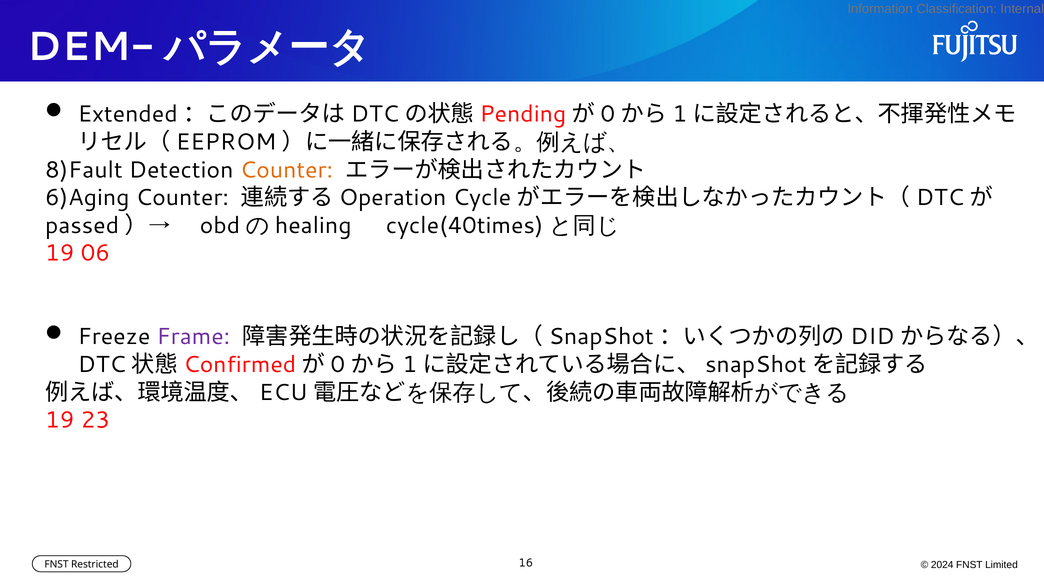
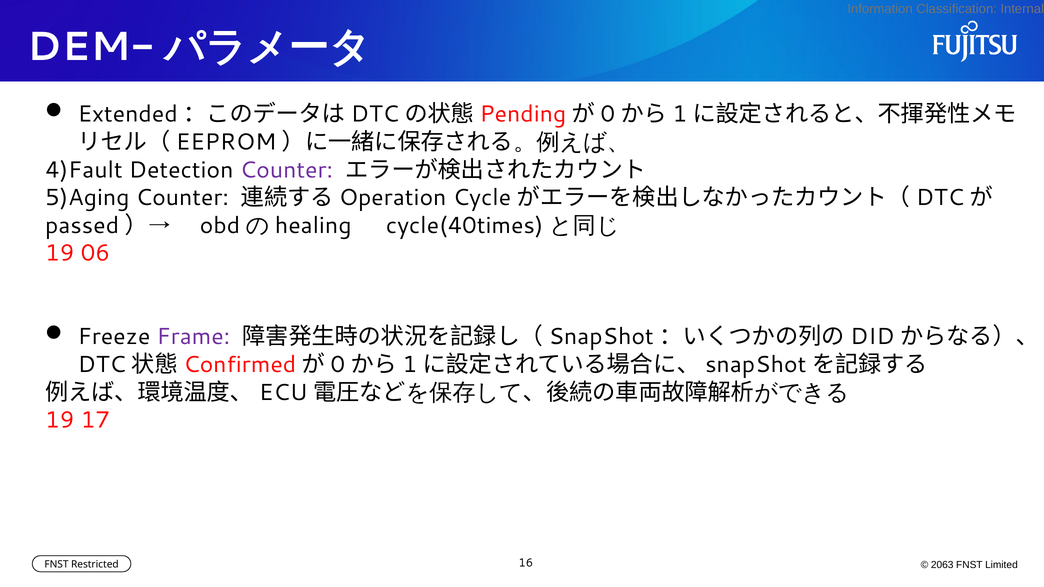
8)Fault: 8)Fault -> 4)Fault (84, 170)
Counter colour: orange -> purple (286, 170)
6)Aging: 6)Aging -> 5)Aging (87, 198)
23: 23 -> 17 (95, 420)
2024: 2024 -> 2063 (942, 565)
